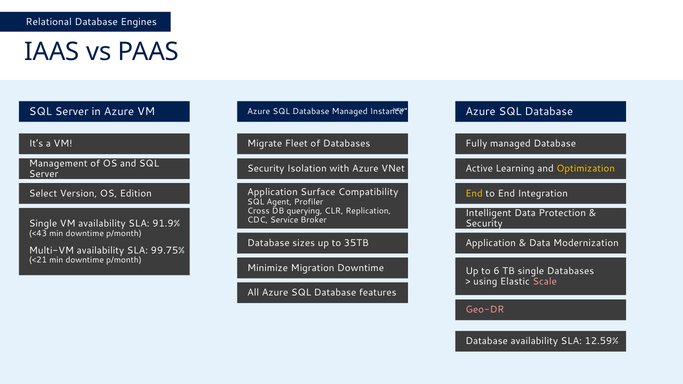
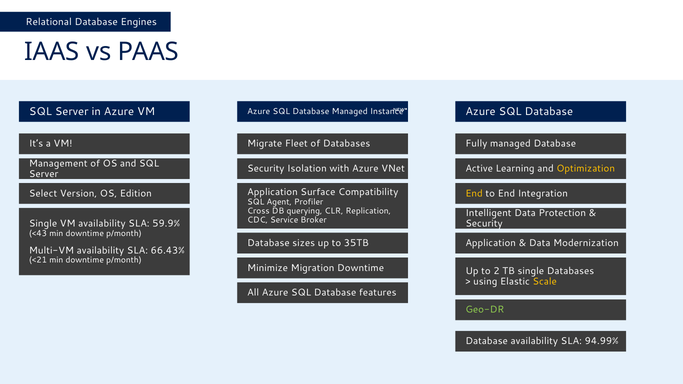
91.9%: 91.9% -> 59.9% (166, 224)
99.75%: 99.75% -> 66.43% (168, 250)
6: 6 -> 2 (496, 271)
Scale colour: pink -> yellow (545, 282)
Geo-DR colour: pink -> light green (485, 310)
12.59%: 12.59% -> 94.99% (602, 341)
